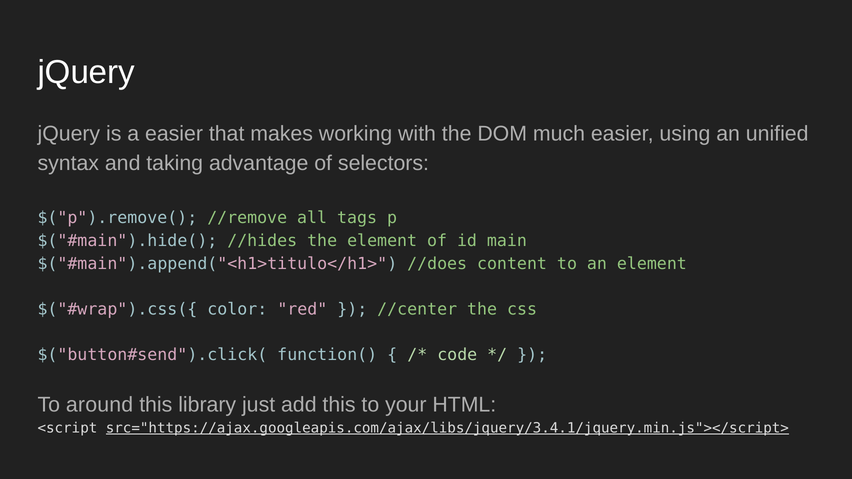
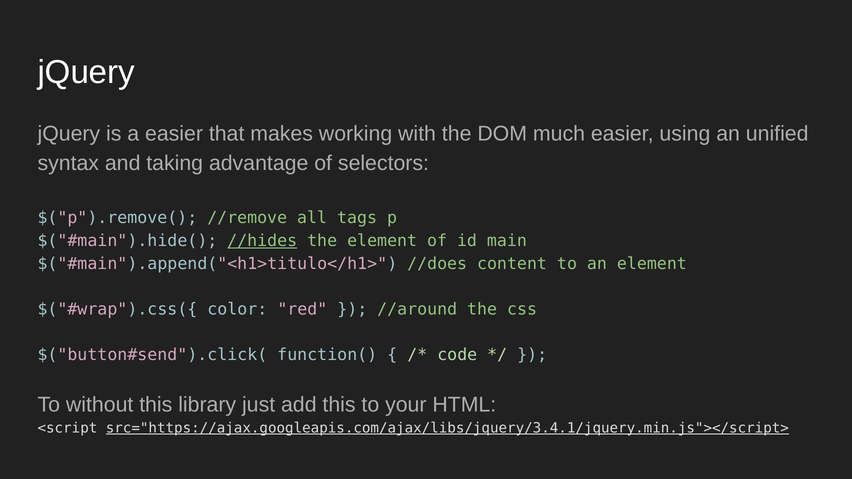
//hides underline: none -> present (262, 241)
//center: //center -> //around (417, 309)
around: around -> without (100, 405)
